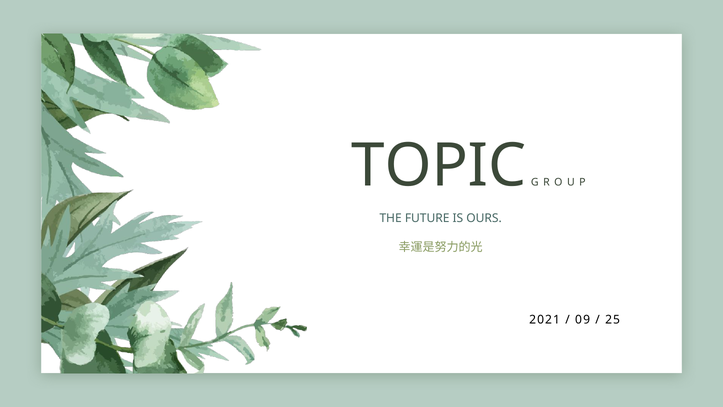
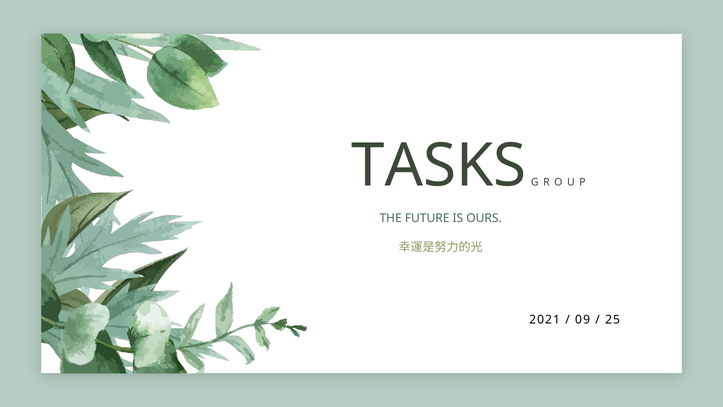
TOPIC: TOPIC -> TASKS (439, 165)
